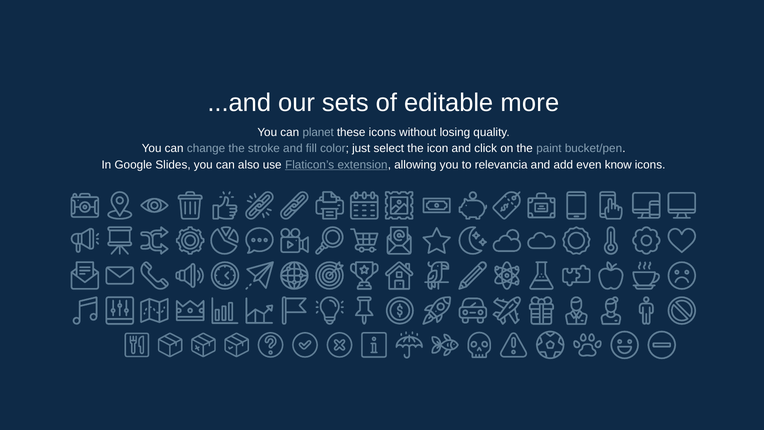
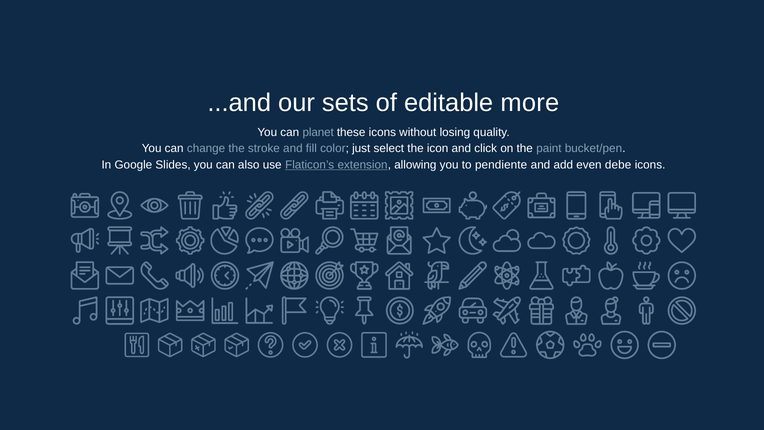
relevancia: relevancia -> pendiente (501, 165)
know: know -> debe (618, 165)
